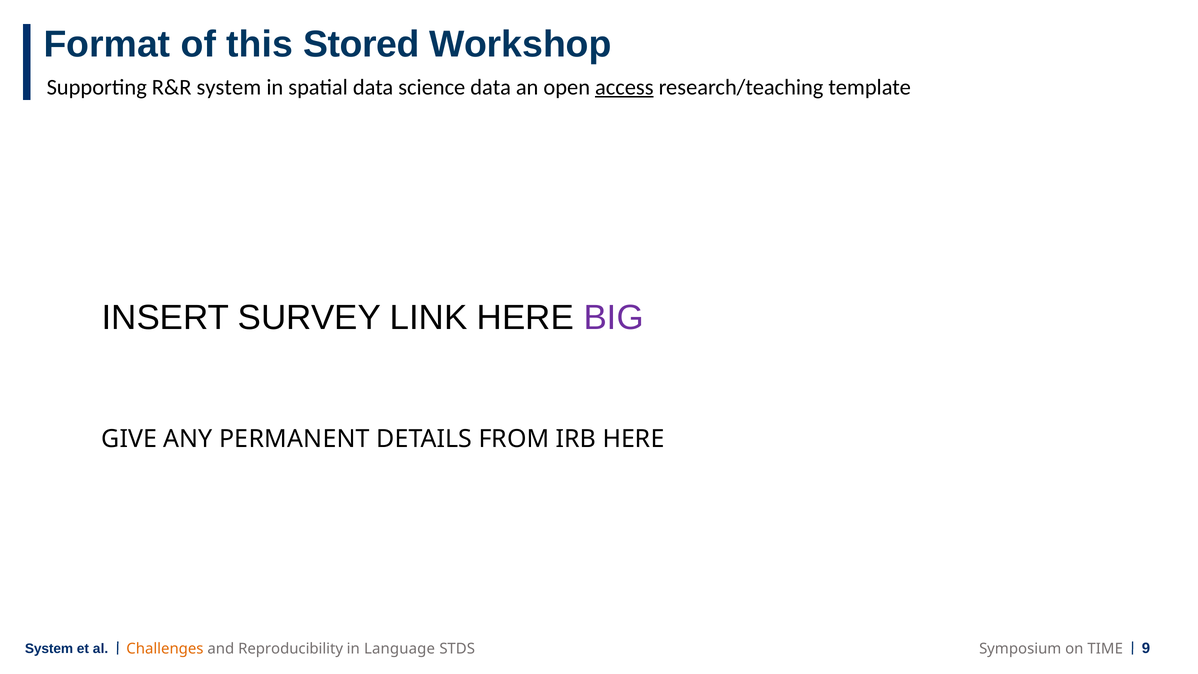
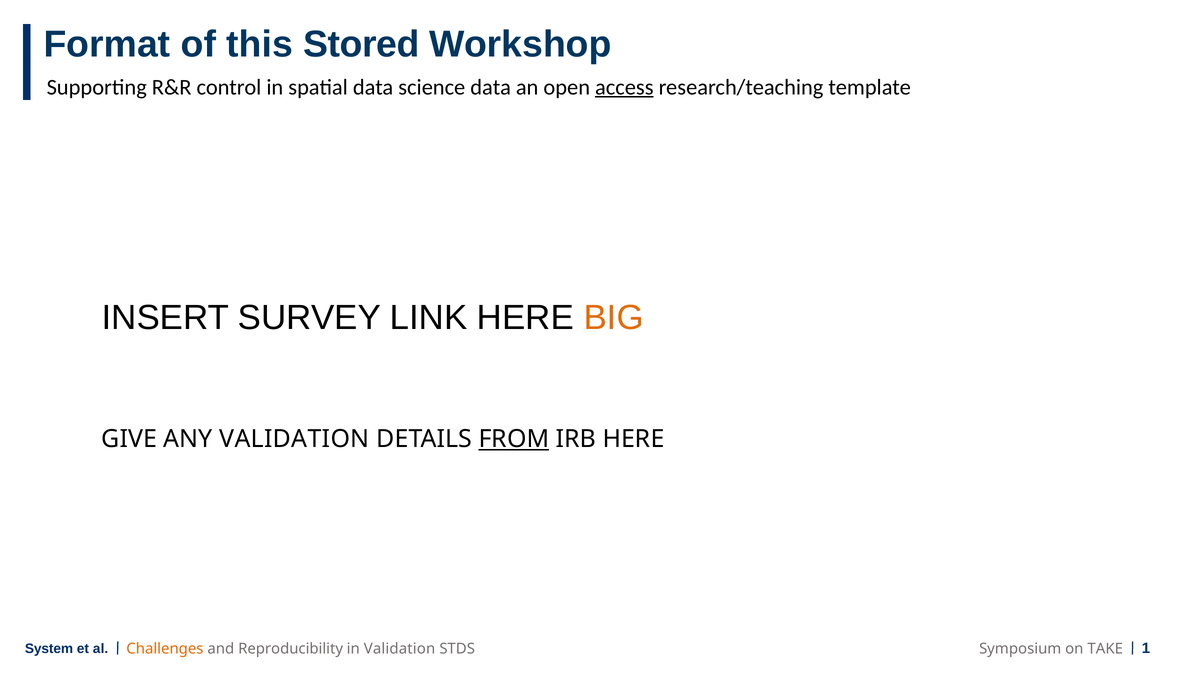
R&R system: system -> control (229, 87)
BIG colour: purple -> orange (614, 318)
ANY PERMANENT: PERMANENT -> VALIDATION (294, 439)
FROM underline: none -> present (514, 439)
in Language: Language -> Validation (400, 649)
9: 9 -> 1 (1146, 648)
TIME: TIME -> TAKE (1105, 649)
